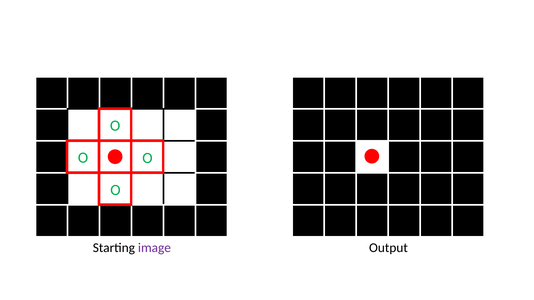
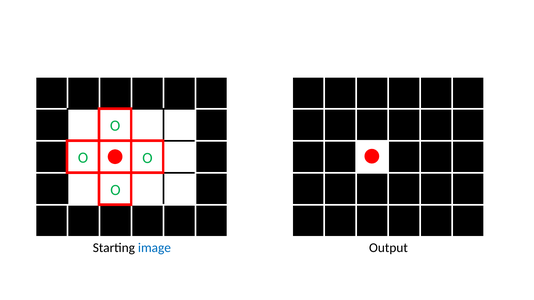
image colour: purple -> blue (154, 248)
